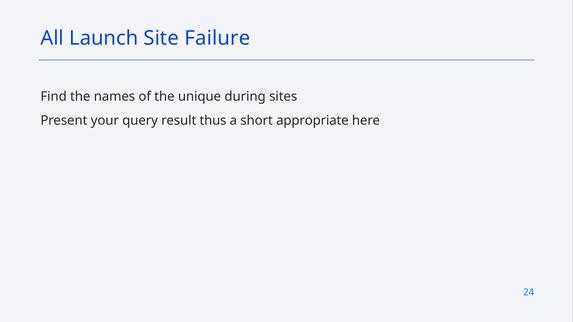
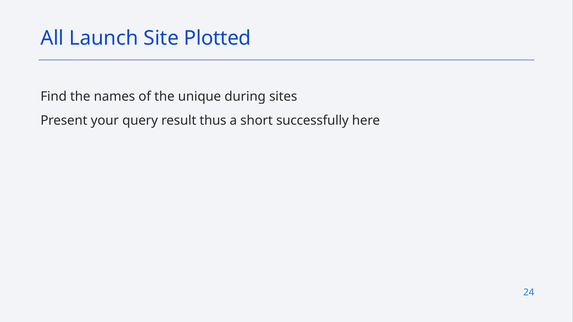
Failure: Failure -> Plotted (218, 38)
appropriate: appropriate -> successfully (312, 121)
